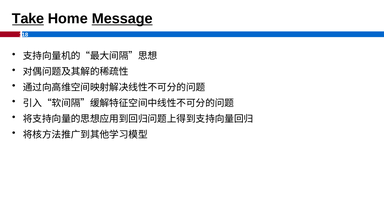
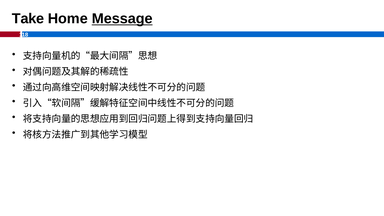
Take underline: present -> none (28, 19)
